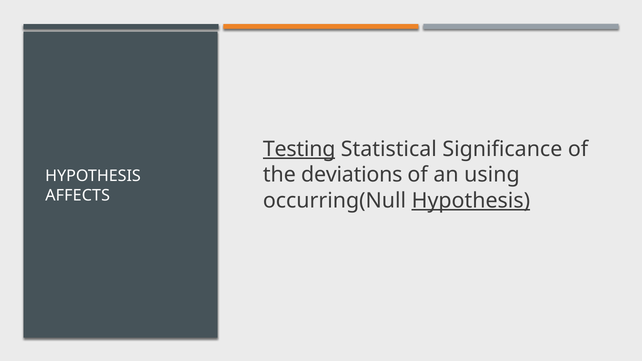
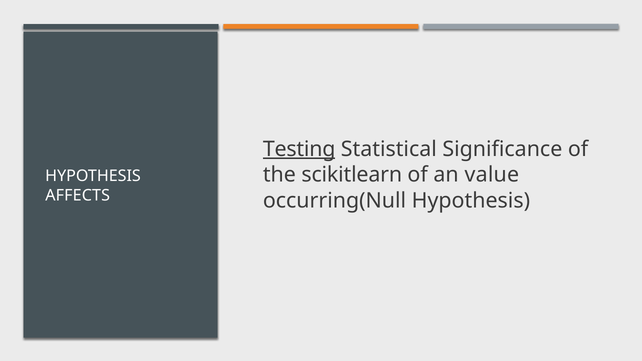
deviations: deviations -> scikitlearn (352, 175)
using: using -> value (492, 175)
Hypothesis underline: present -> none (471, 201)
